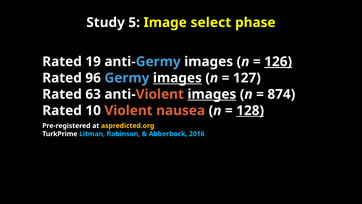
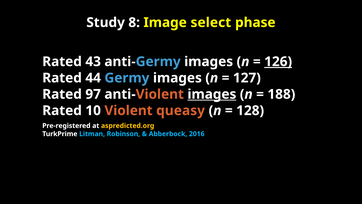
5: 5 -> 8 (134, 22)
19: 19 -> 43 (93, 62)
96: 96 -> 44 (93, 78)
images underline: present -> none (177, 78)
63: 63 -> 97 (93, 94)
874: 874 -> 188 (281, 94)
nausea: nausea -> queasy (181, 110)
128 underline: present -> none (250, 110)
